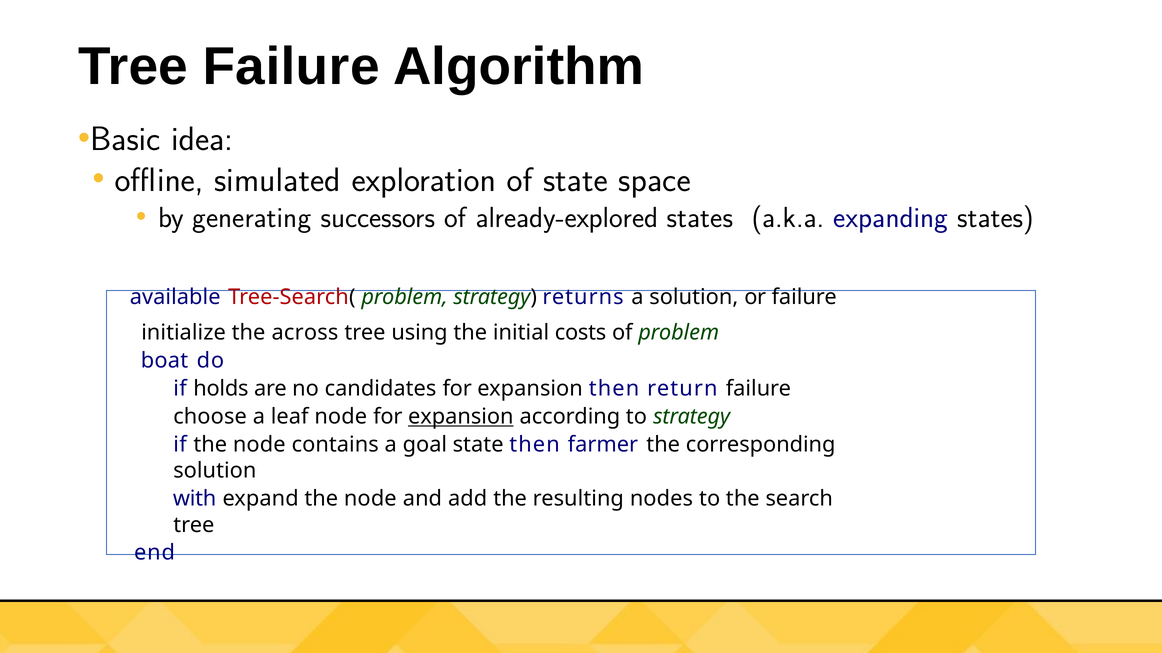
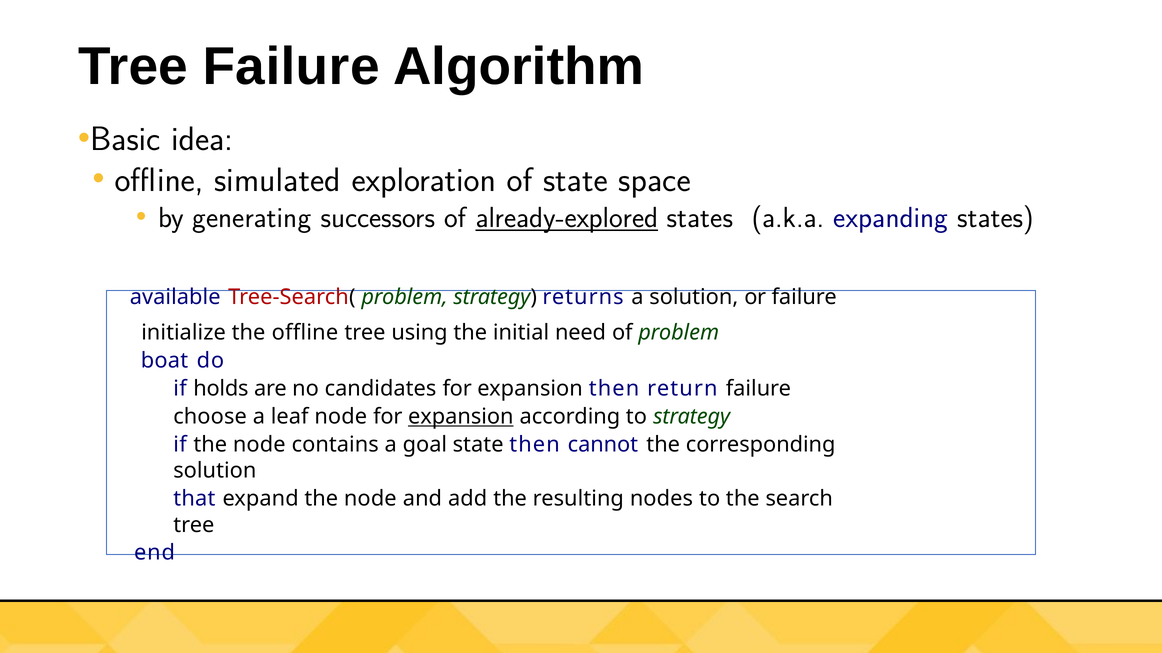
already-explored underline: none -> present (567, 218)
the across: across -> offline (305, 333)
costs: costs -> need (580, 333)
farmer: farmer -> cannot (603, 445)
with: with -> that (194, 499)
